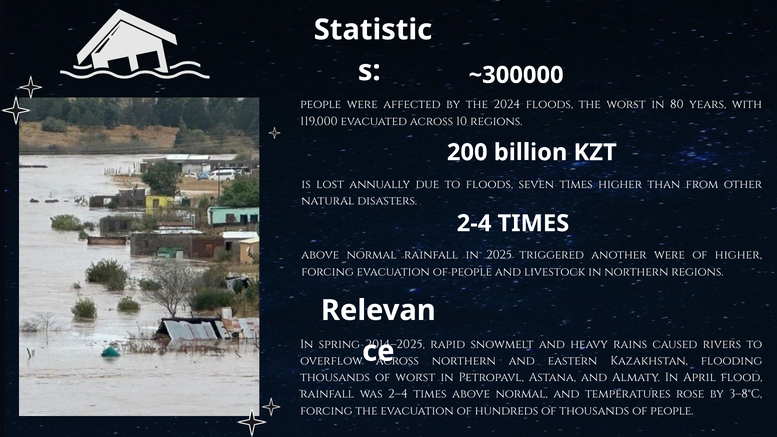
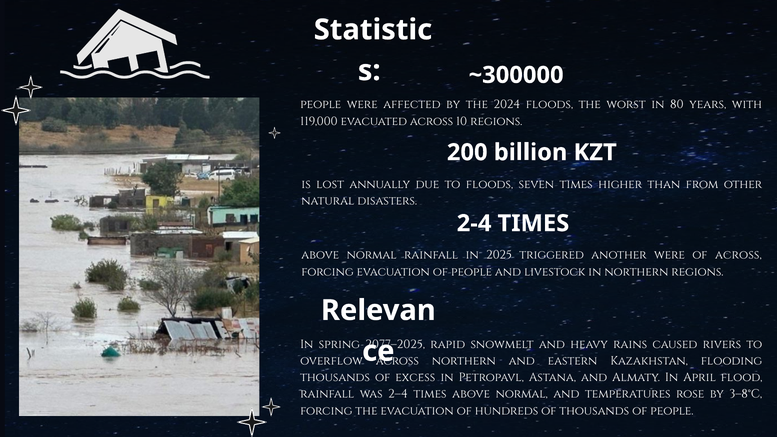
of higher: higher -> across (738, 255)
2014–2025: 2014–2025 -> 2077–2025 (395, 344)
of worst: worst -> excess (415, 377)
